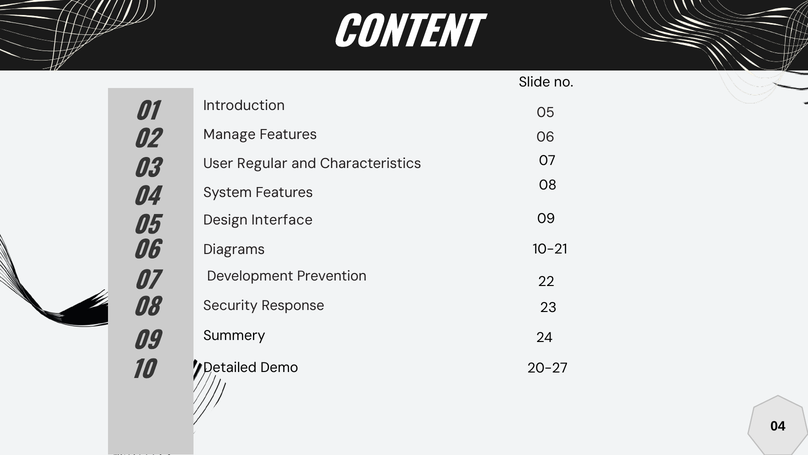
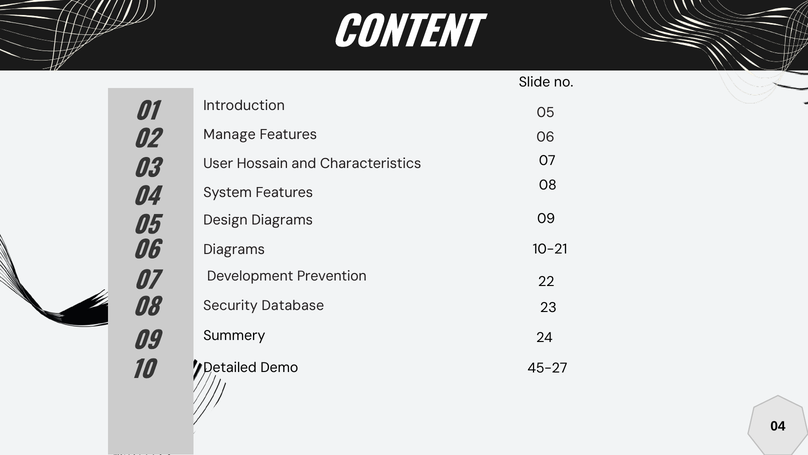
Regular: Regular -> Hossain (262, 164)
Design Interface: Interface -> Diagrams (282, 220)
Response: Response -> Database (293, 305)
20-27: 20-27 -> 45-27 (547, 368)
